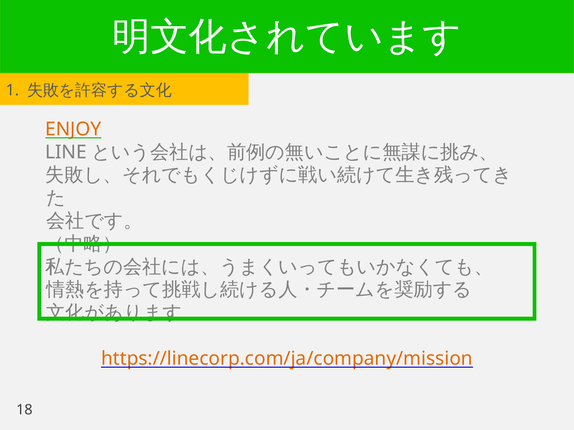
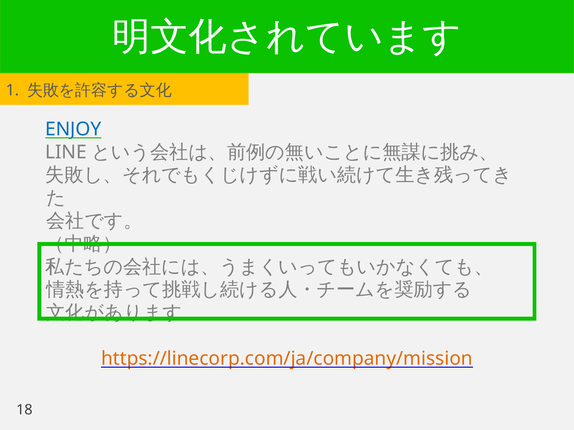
ENJOY colour: orange -> blue (73, 129)
